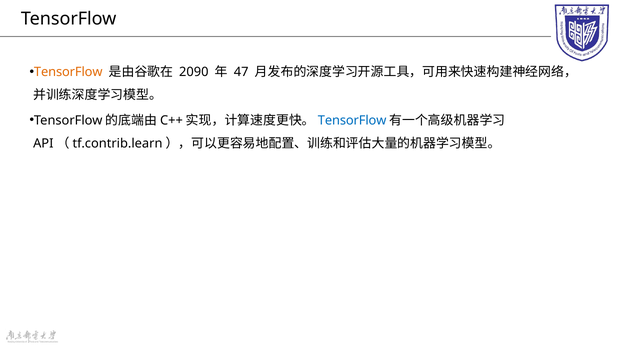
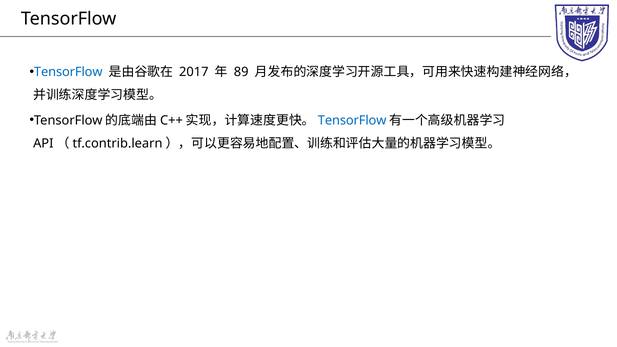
TensorFlow colour: orange -> blue (68, 72)
2090: 2090 -> 2017 (194, 72)
47: 47 -> 89 (241, 72)
